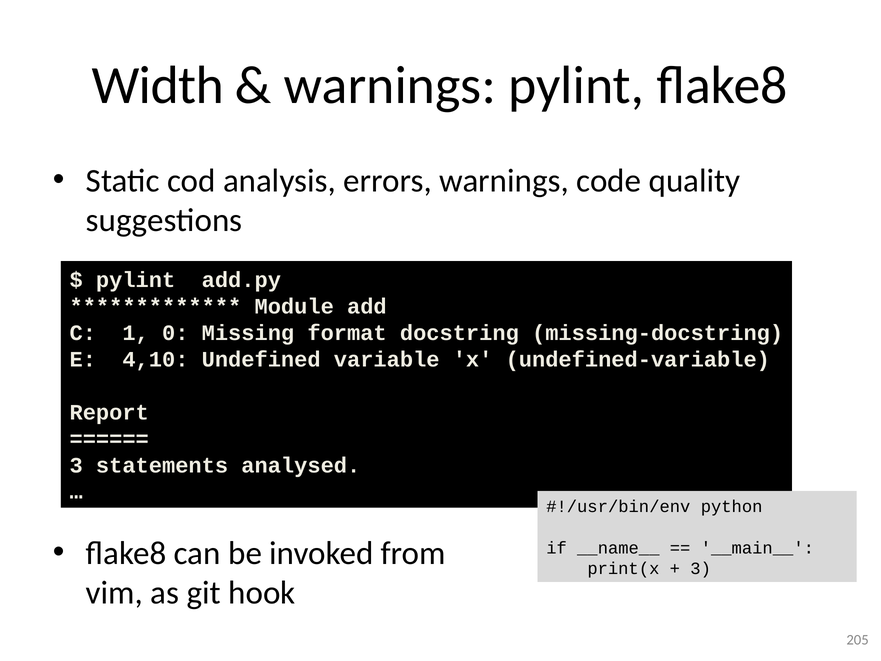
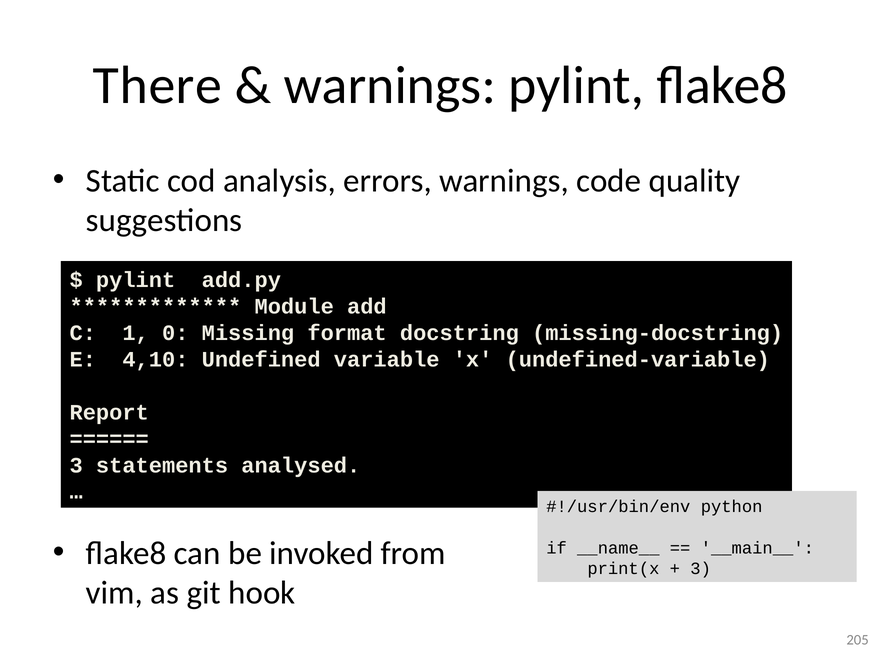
Width: Width -> There (157, 85)
